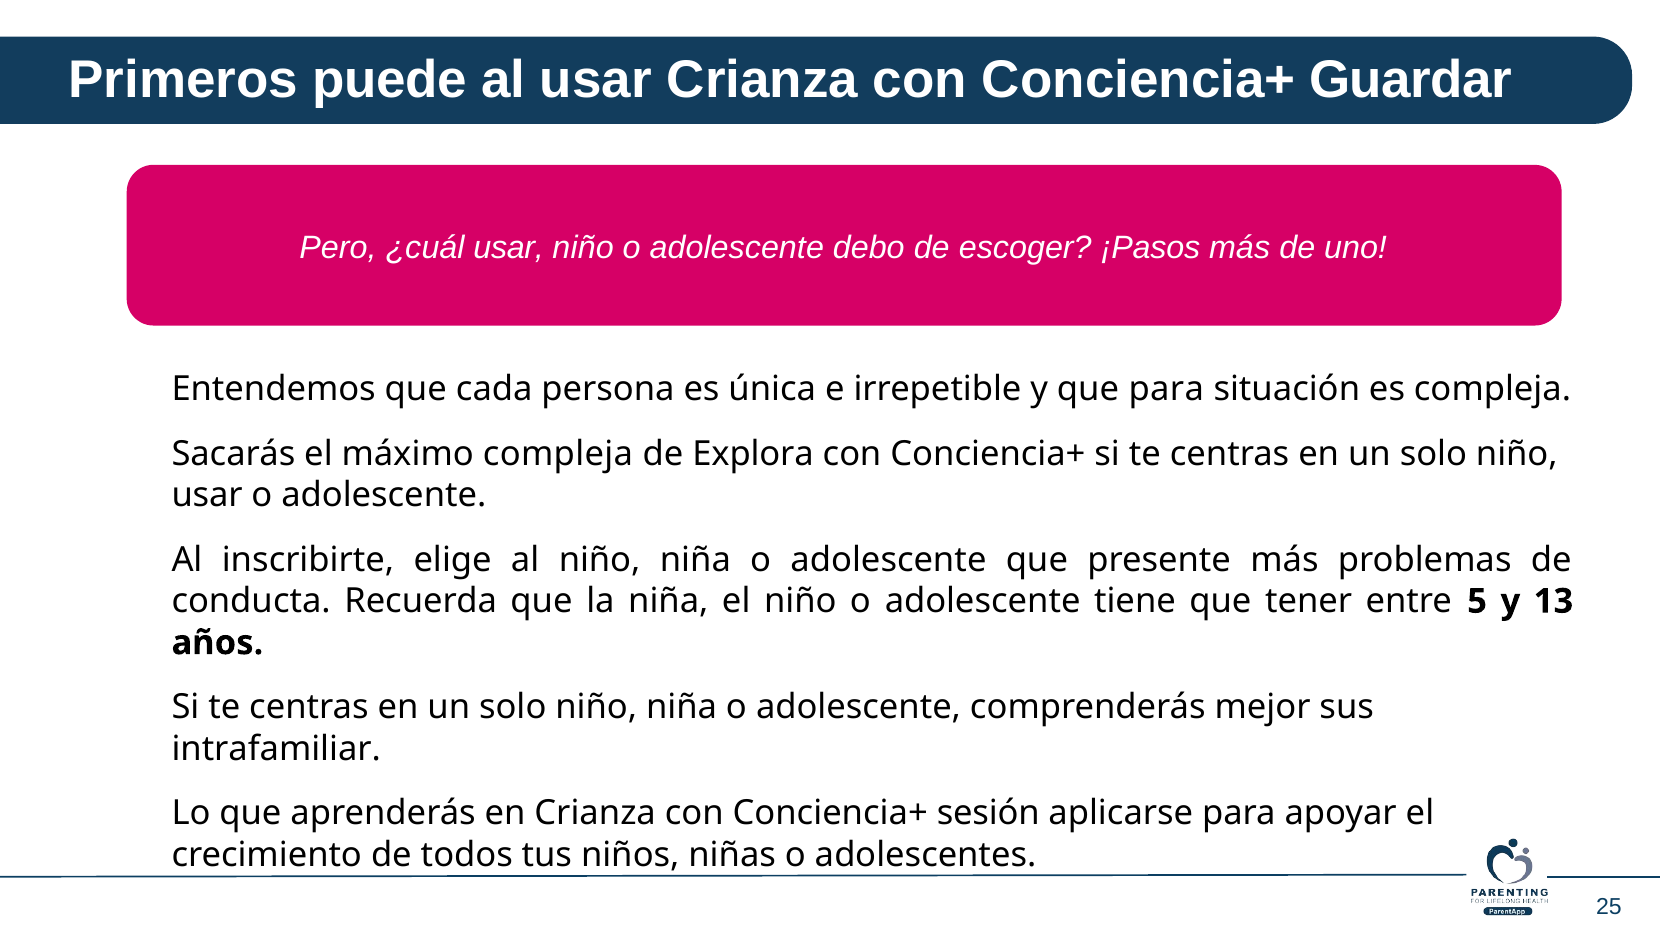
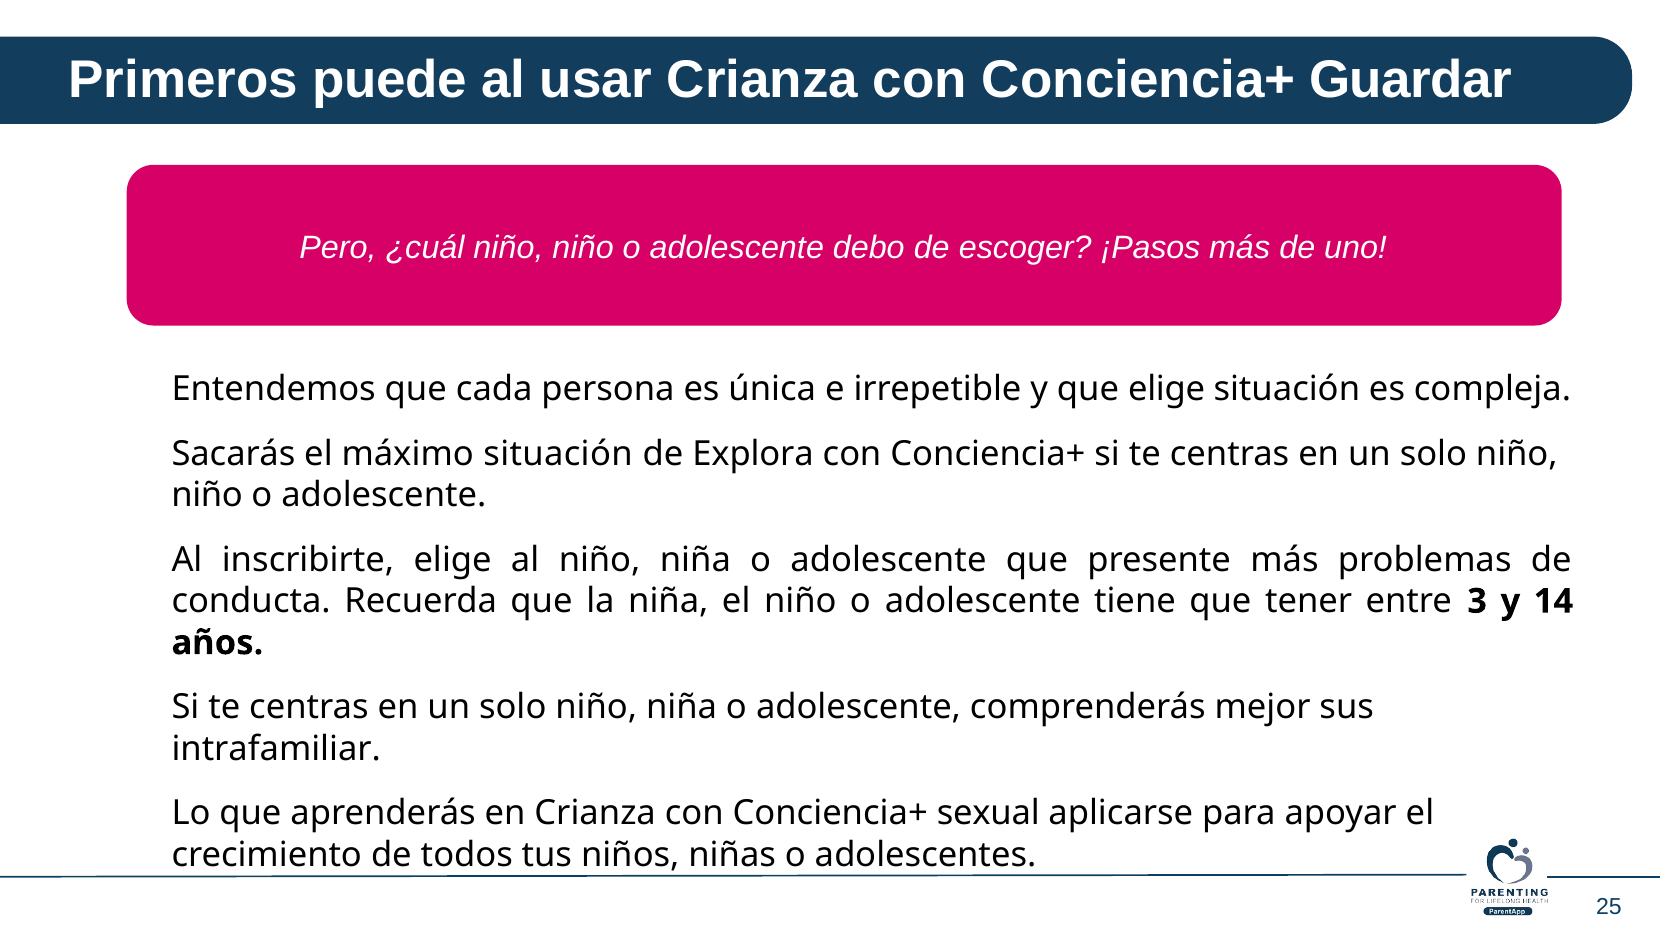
¿cuál usar: usar -> niño (508, 247)
que para: para -> elige (1167, 389)
máximo compleja: compleja -> situación (558, 454)
usar: usar -> niño (207, 495)
5: 5 -> 3 (1477, 601)
13: 13 -> 14 (1553, 601)
sesión: sesión -> sexual (988, 813)
